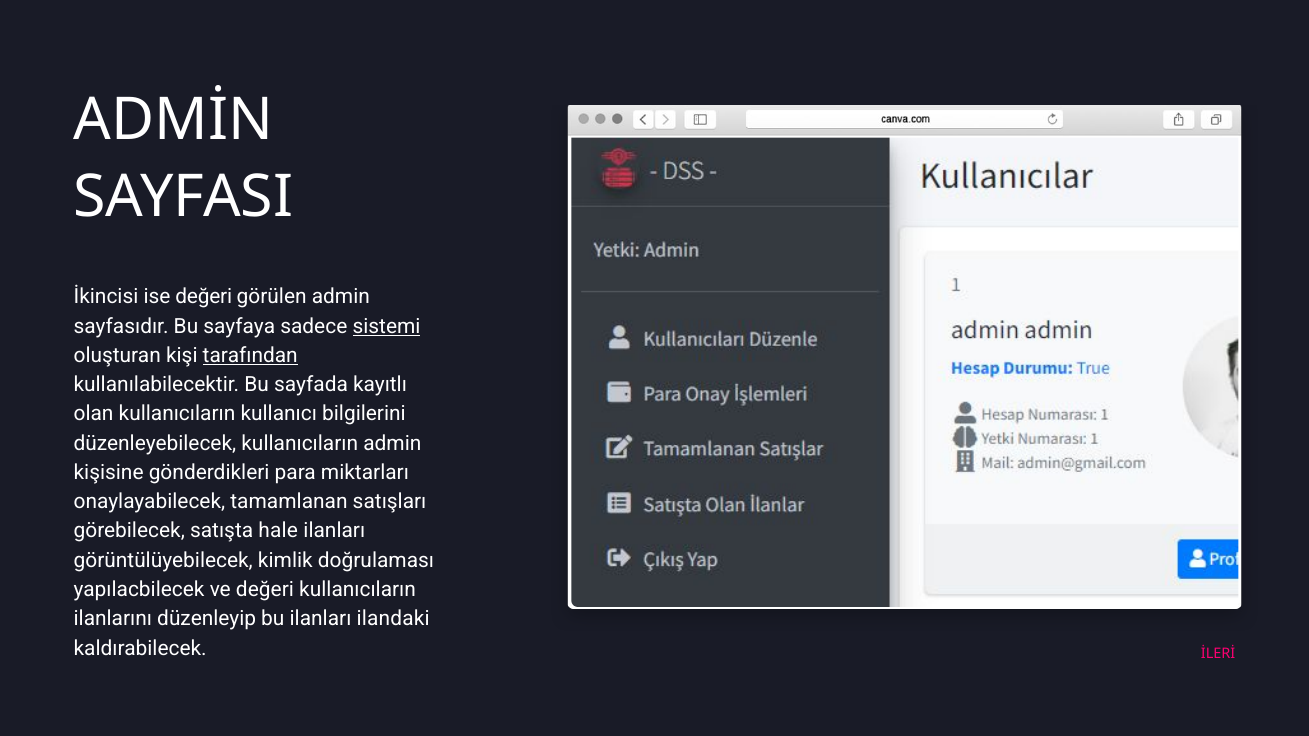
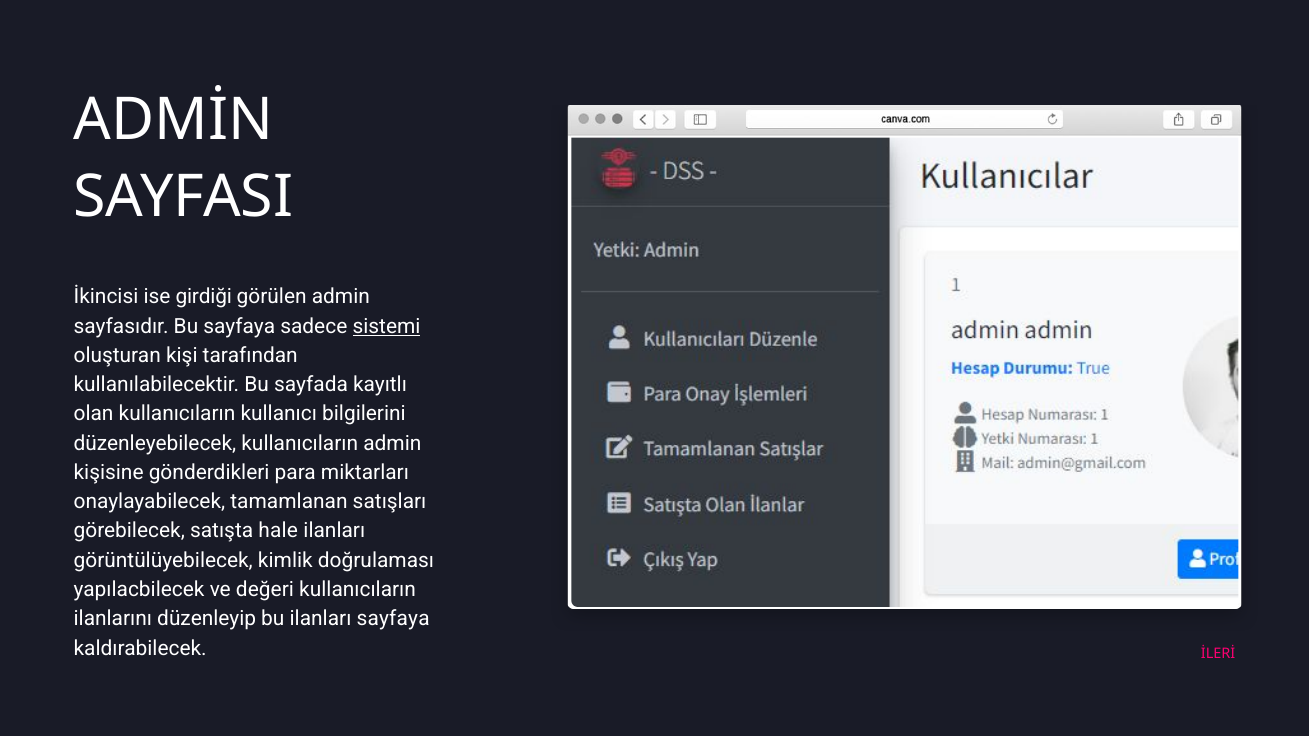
ise değeri: değeri -> girdiği (204, 297)
tarafından underline: present -> none (250, 356)
ilanları ilandaki: ilandaki -> sayfaya (393, 619)
